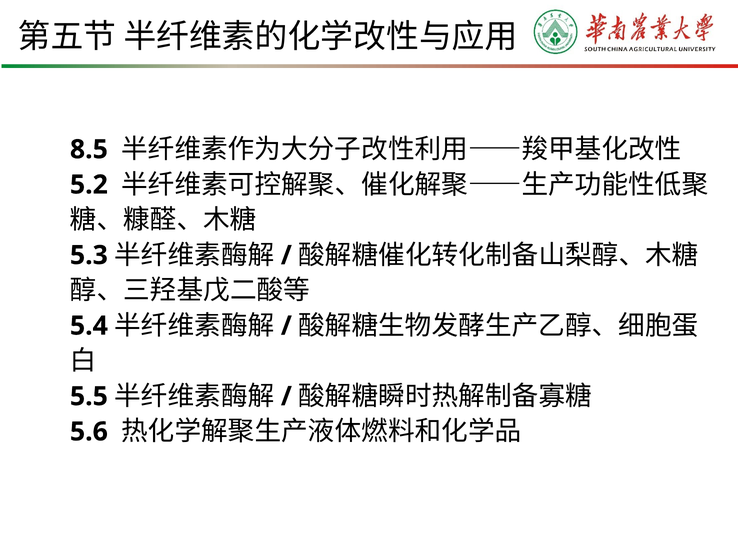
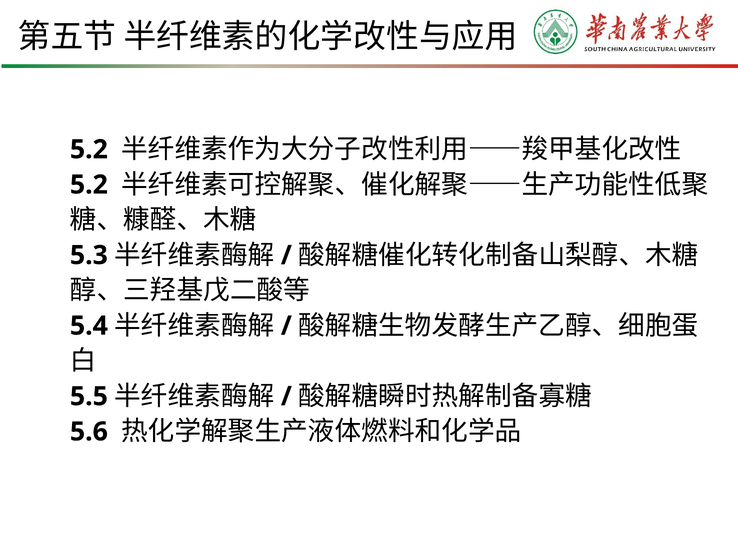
8.5: 8.5 -> 5.2 (89, 149)
